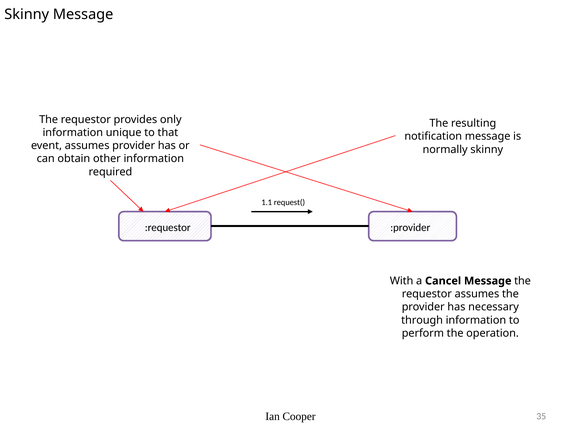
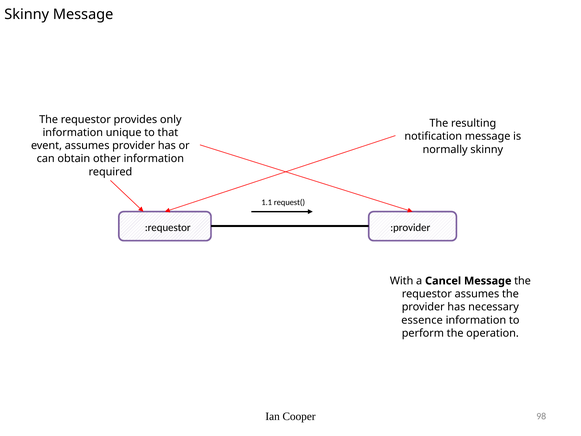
through: through -> essence (422, 320)
35: 35 -> 98 (541, 416)
